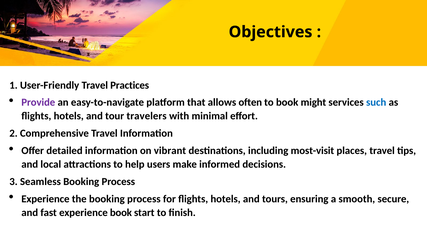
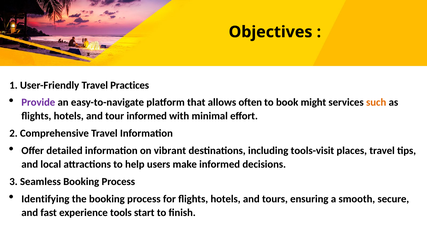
such colour: blue -> orange (376, 103)
tour travelers: travelers -> informed (147, 116)
most-visit: most-visit -> tools-visit (312, 151)
Experience: Experience -> Identifying (45, 199)
experience book: book -> tools (121, 213)
